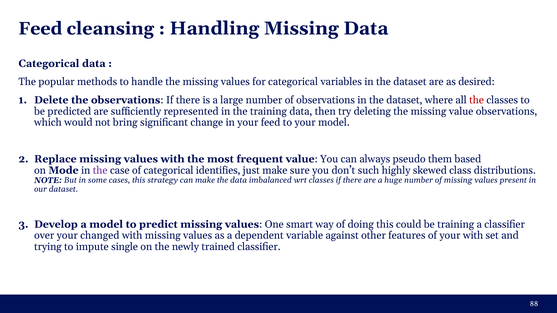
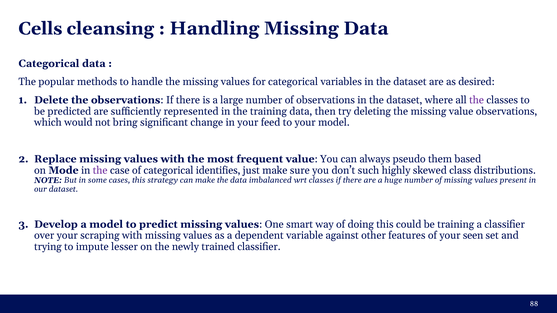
Feed: Feed -> Cells (40, 29)
the colour: red -> purple (477, 100)
changed: changed -> scraping (100, 236)
your with: with -> seen (473, 236)
single: single -> lesser (125, 247)
